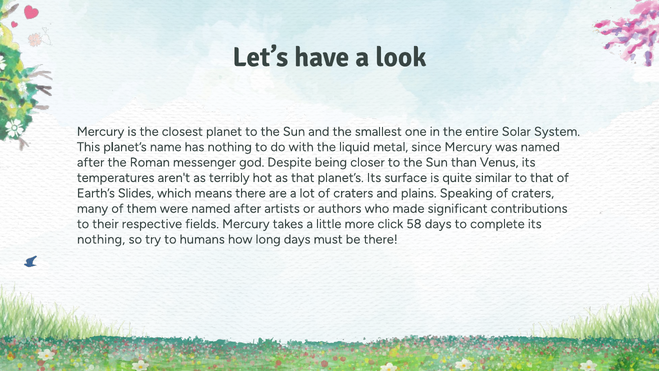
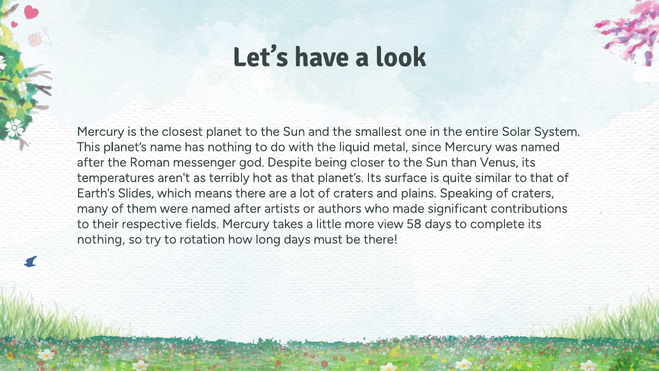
click: click -> view (390, 224)
humans: humans -> rotation (202, 239)
